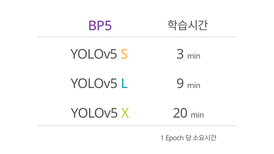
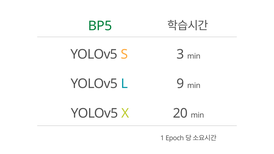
BP5 colour: purple -> green (100, 26)
